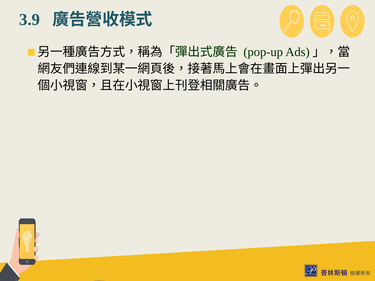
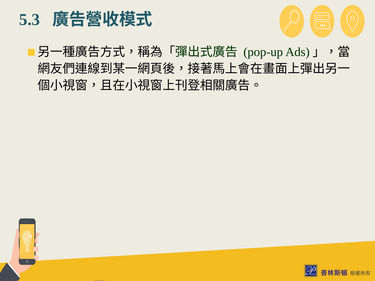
3.9: 3.9 -> 5.3 (30, 20)
